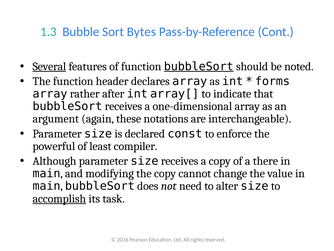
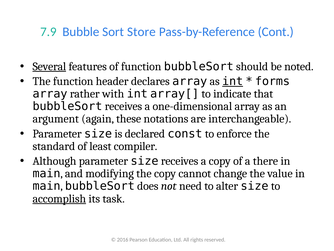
1.3: 1.3 -> 7.9 (48, 32)
Bytes: Bytes -> Store (141, 32)
bubbleSort underline: present -> none (199, 66)
int underline: none -> present (233, 81)
after: after -> with (113, 94)
powerful: powerful -> standard (54, 146)
